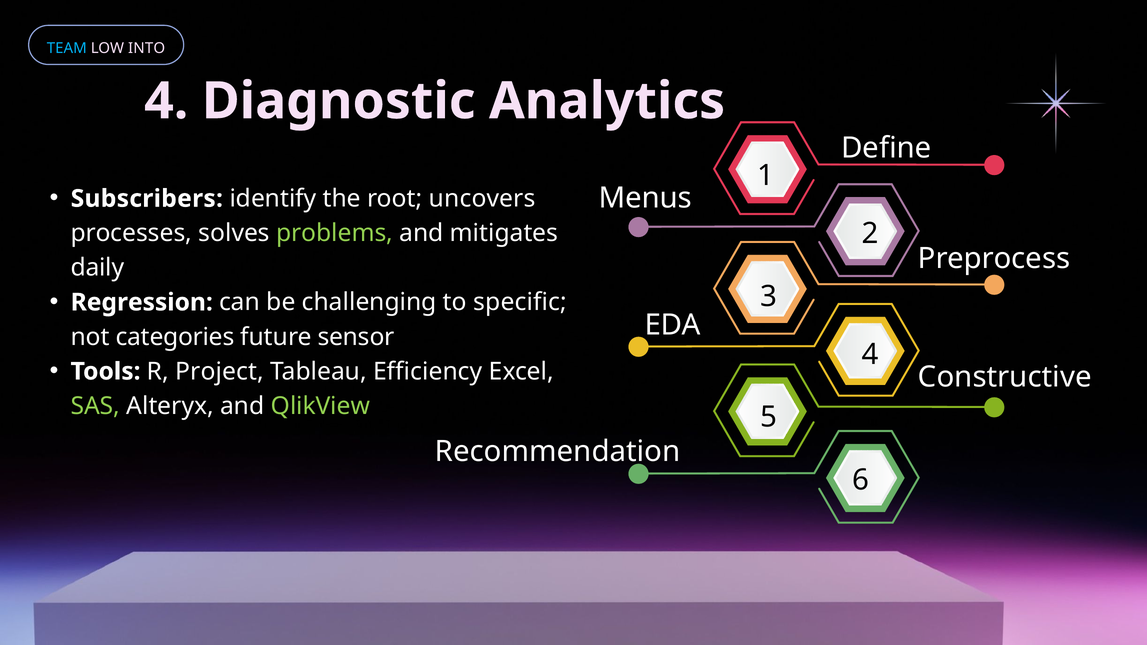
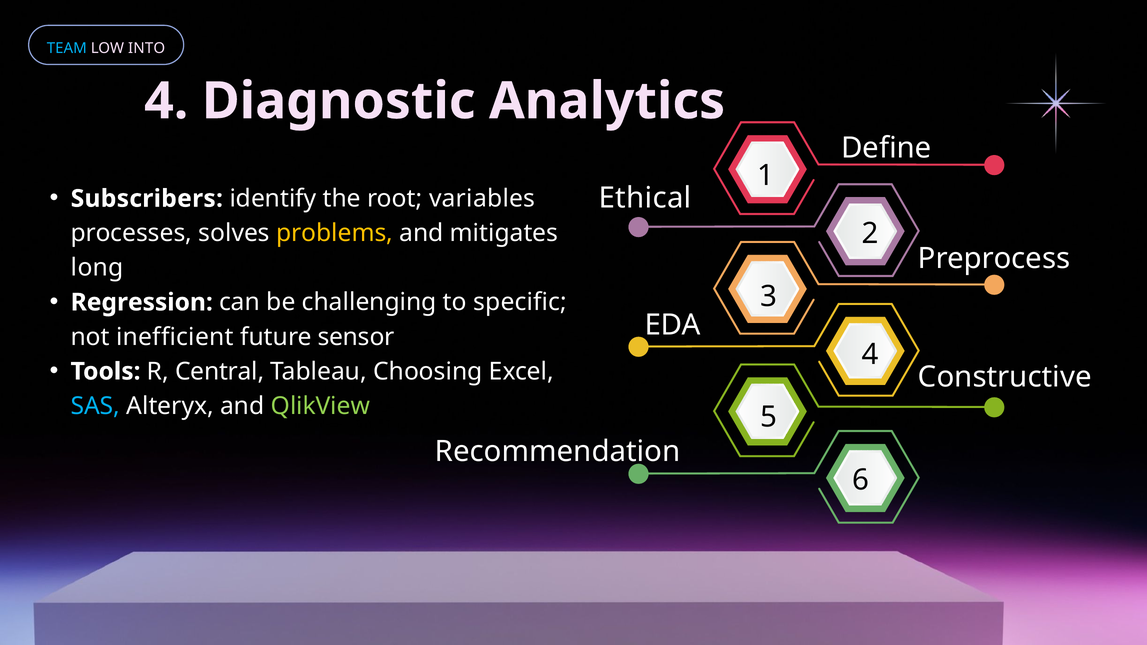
uncovers: uncovers -> variables (482, 199)
Menus: Menus -> Ethical (645, 198)
problems colour: light green -> yellow (335, 233)
daily: daily -> long (97, 268)
categories: categories -> inefficient (175, 337)
Project: Project -> Central (220, 372)
Efficiency: Efficiency -> Choosing (428, 372)
SAS colour: light green -> light blue (95, 406)
